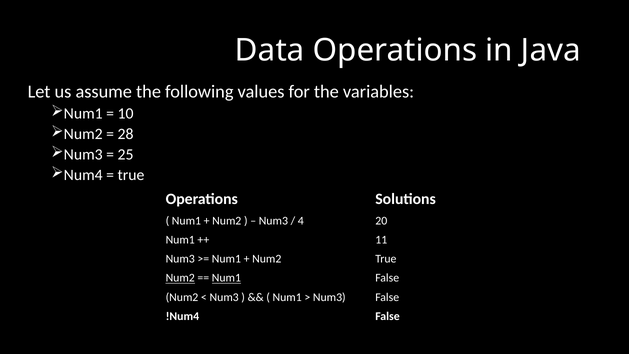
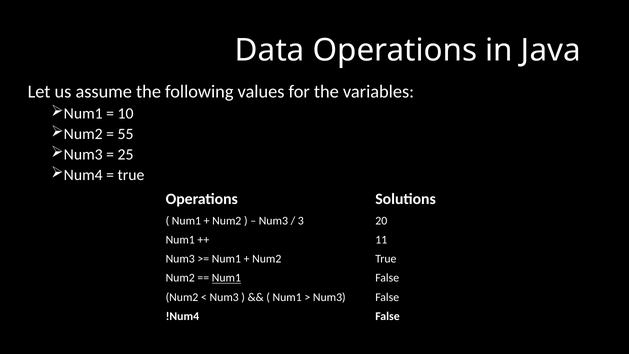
28: 28 -> 55 (126, 134)
4: 4 -> 3 (301, 221)
Num2 underline: present -> none (180, 278)
